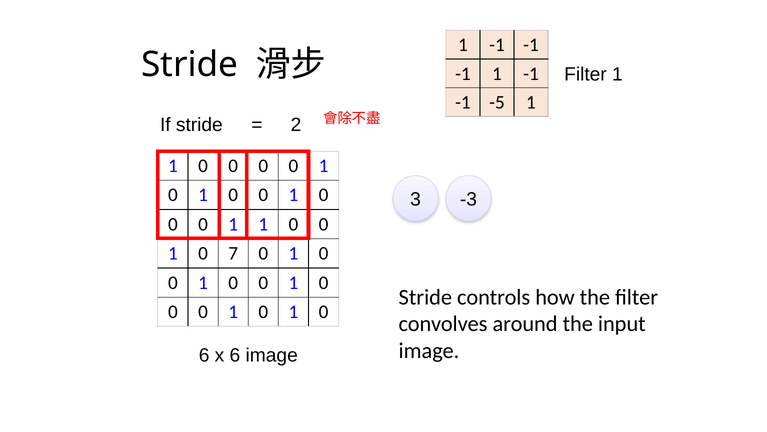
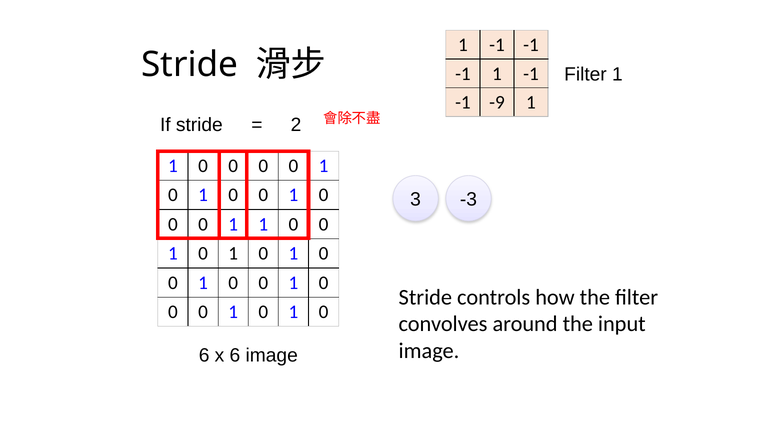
-5: -5 -> -9 (497, 102)
7: 7 -> 1 (233, 253)
